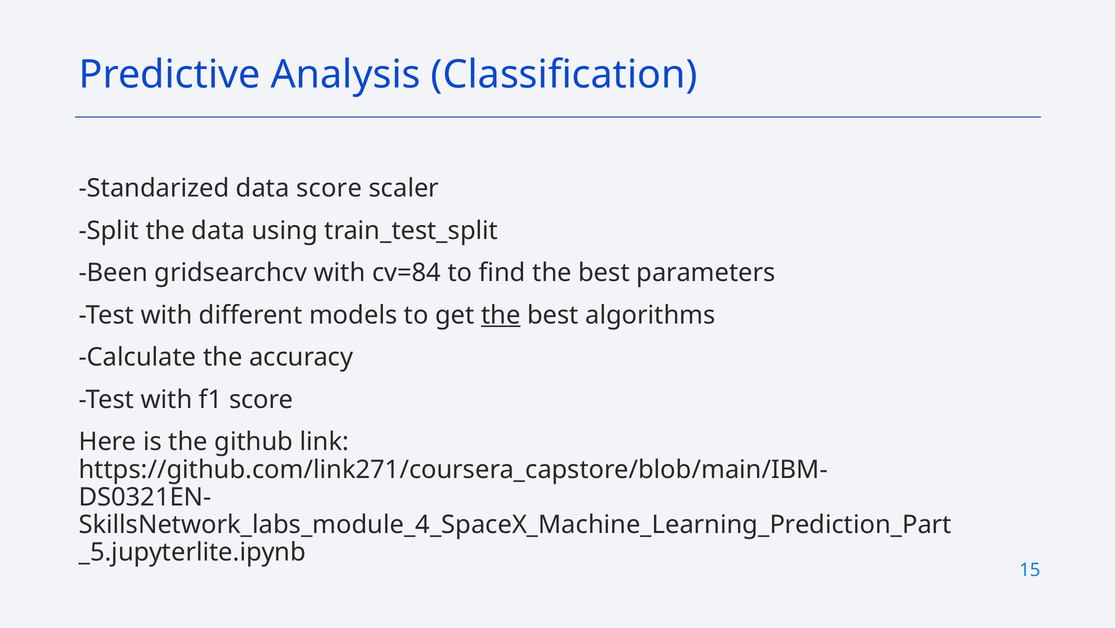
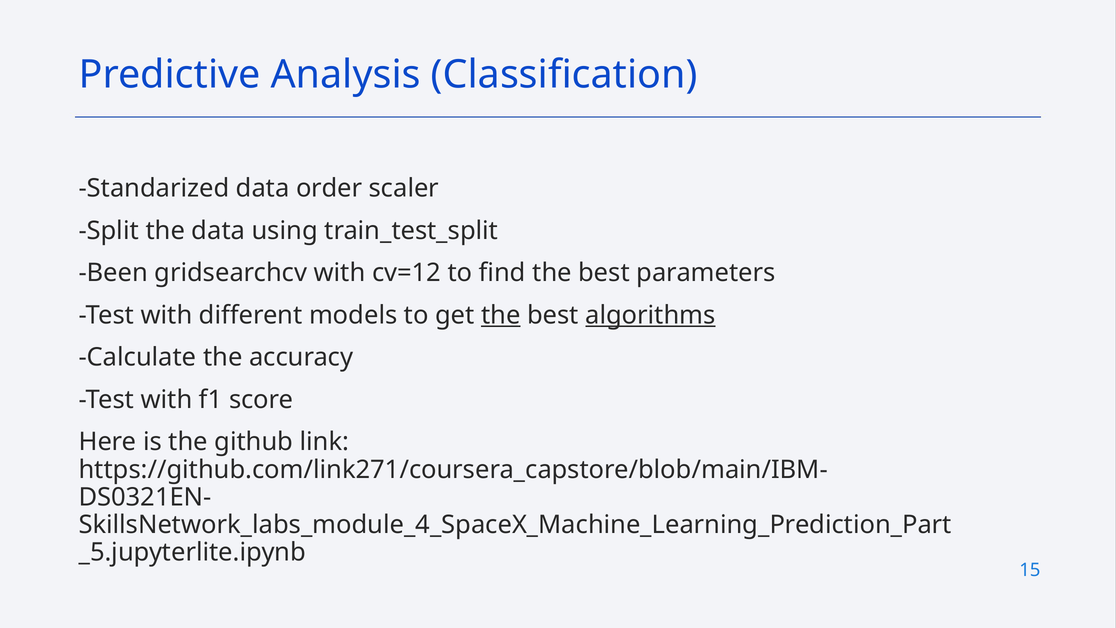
data score: score -> order (329, 188)
cv=84: cv=84 -> cv=12 (407, 273)
algorithms underline: none -> present (650, 315)
